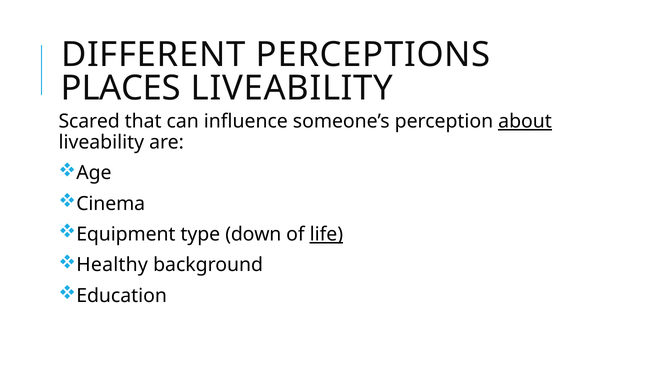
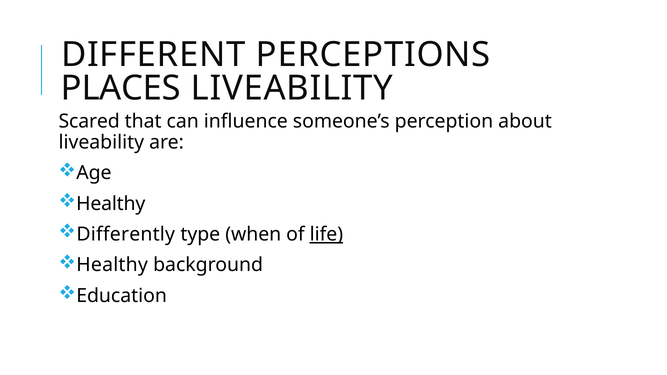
about underline: present -> none (525, 121)
Cinema: Cinema -> Healthy (111, 204)
Equipment: Equipment -> Differently (126, 234)
down: down -> when (253, 234)
